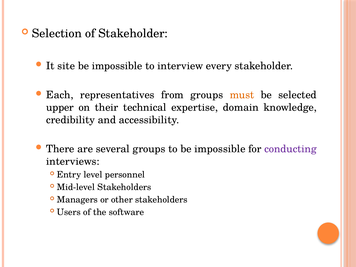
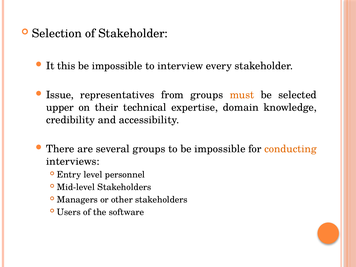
site: site -> this (66, 66)
Each: Each -> Issue (60, 95)
conducting colour: purple -> orange (290, 149)
